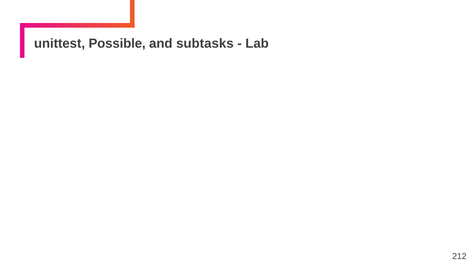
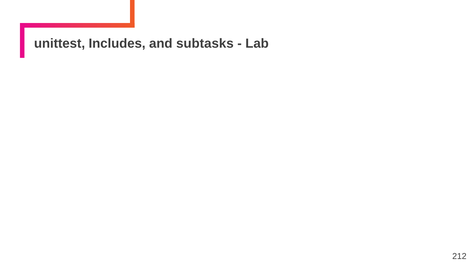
Possible: Possible -> Includes (117, 44)
